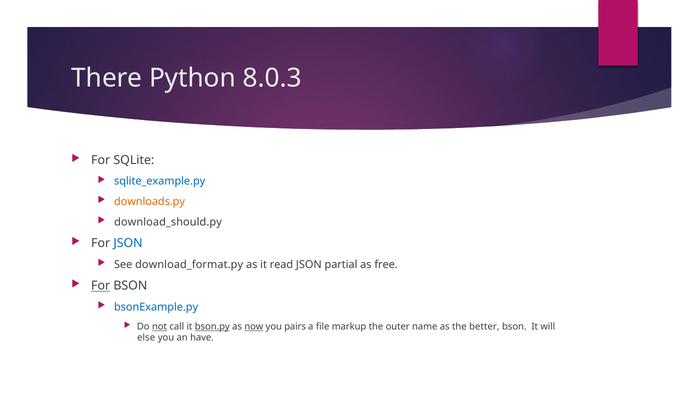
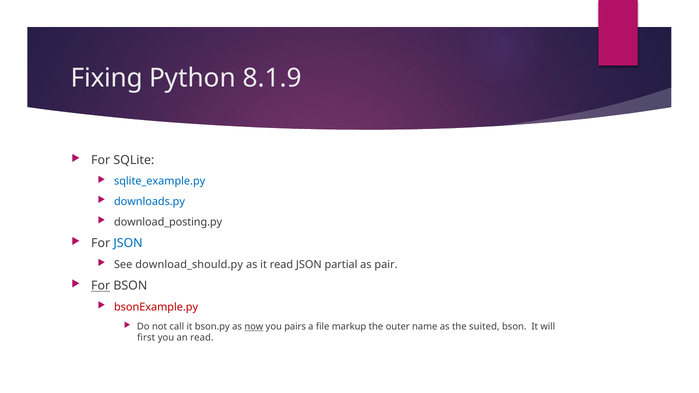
There: There -> Fixing (107, 78)
8.0.3: 8.0.3 -> 8.1.9 (272, 78)
downloads.py colour: orange -> blue (150, 202)
download_should.py: download_should.py -> download_posting.py (168, 222)
download_format.py: download_format.py -> download_should.py (189, 265)
free: free -> pair (386, 265)
bsonExample.py colour: blue -> red (156, 307)
not underline: present -> none (160, 327)
bson.py underline: present -> none (212, 327)
better: better -> suited (484, 327)
else: else -> first (146, 338)
an have: have -> read (202, 338)
